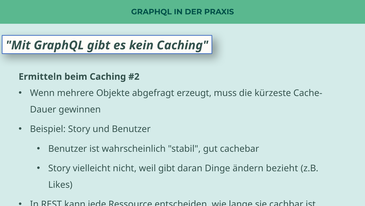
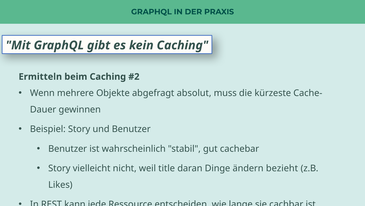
erzeugt: erzeugt -> absolut (194, 93)
weil gibt: gibt -> title (167, 168)
